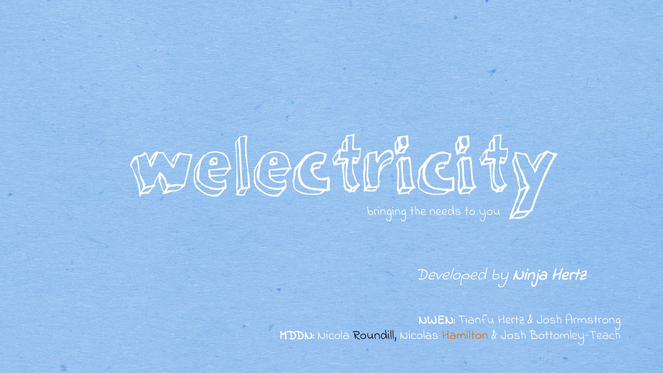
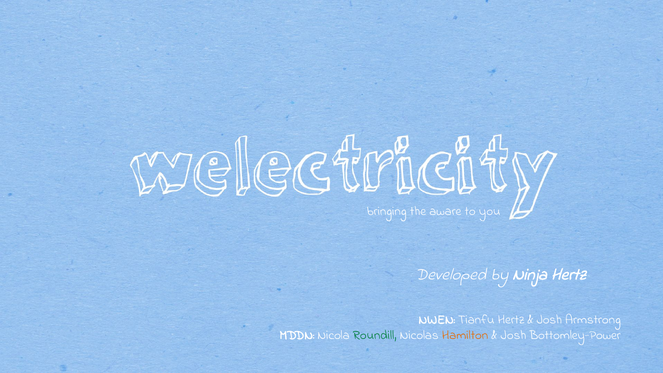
needs: needs -> aware (445, 211)
Roundill colour: black -> green (375, 335)
Bottomley-Teach: Bottomley-Teach -> Bottomley-Power (575, 335)
